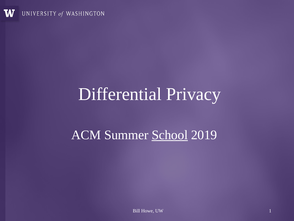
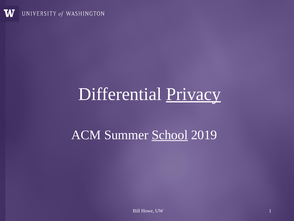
Privacy underline: none -> present (193, 94)
